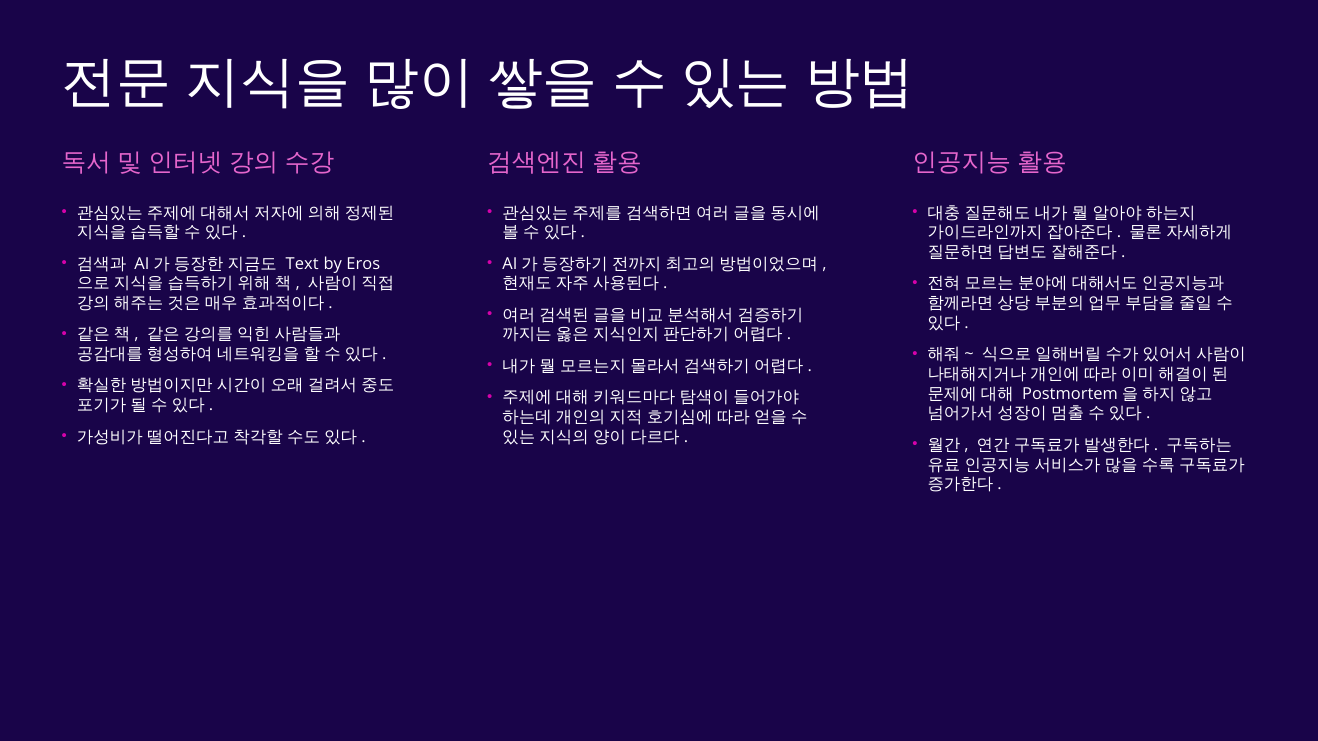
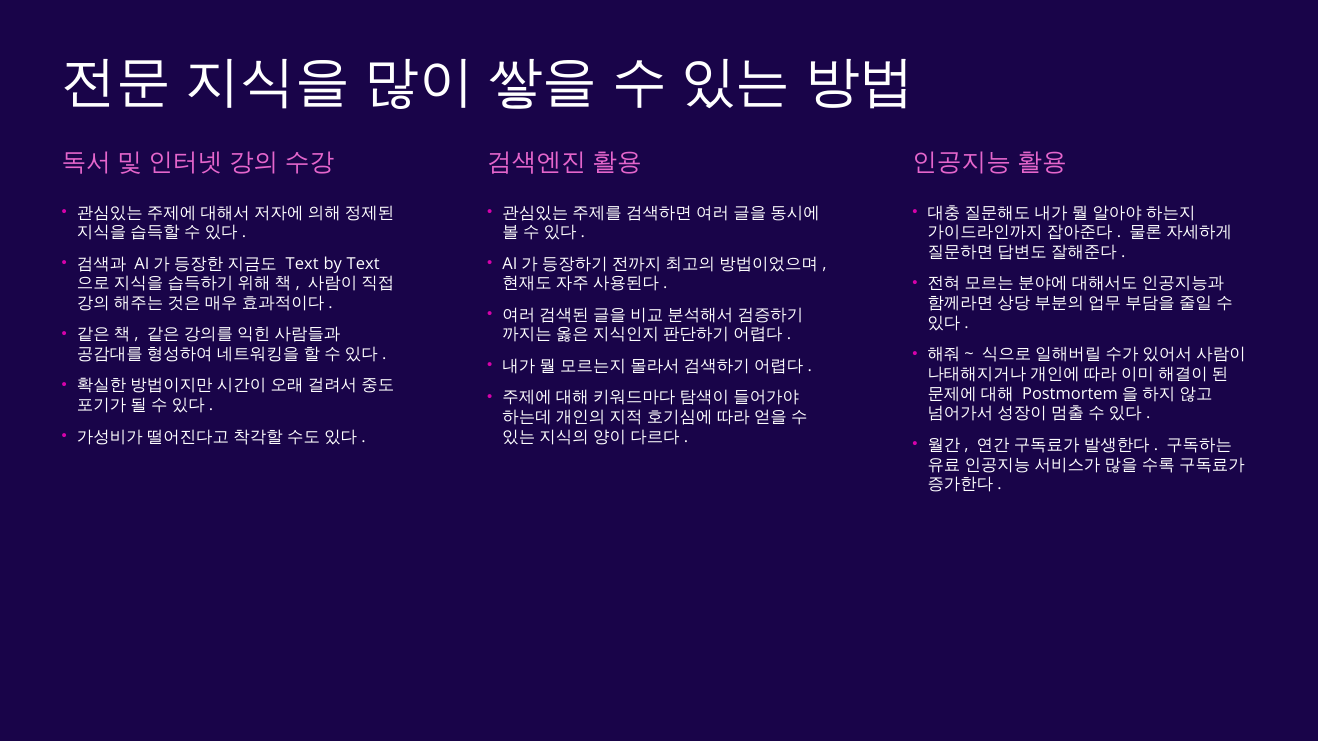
by Eros: Eros -> Text (363, 264)
